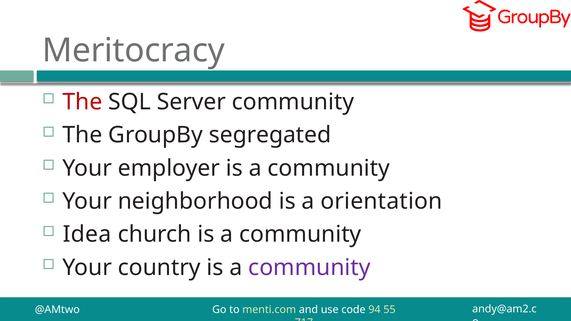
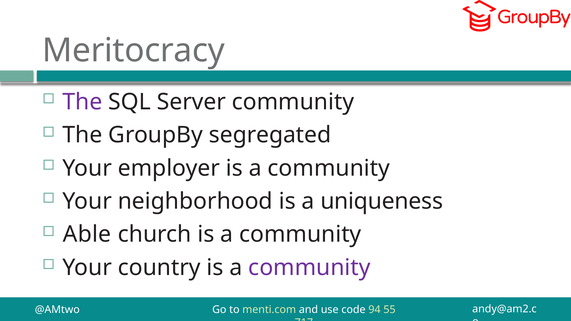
The colour: red -> purple (82, 102)
orientation: orientation -> uniqueness (382, 201)
Idea: Idea -> Able (87, 234)
